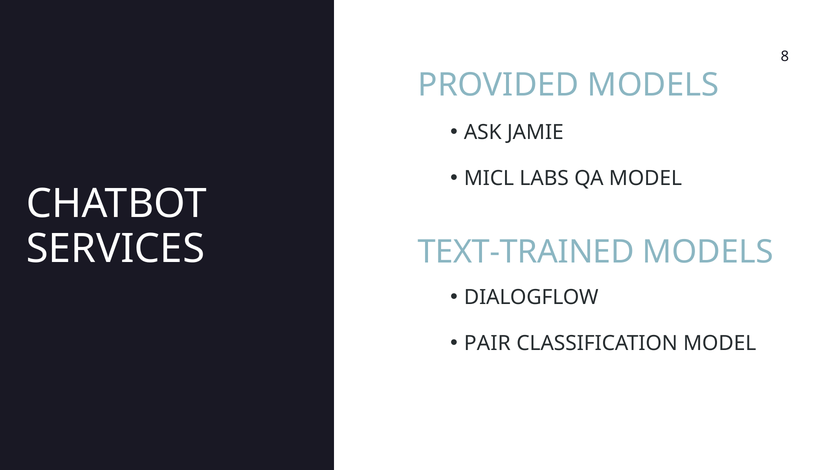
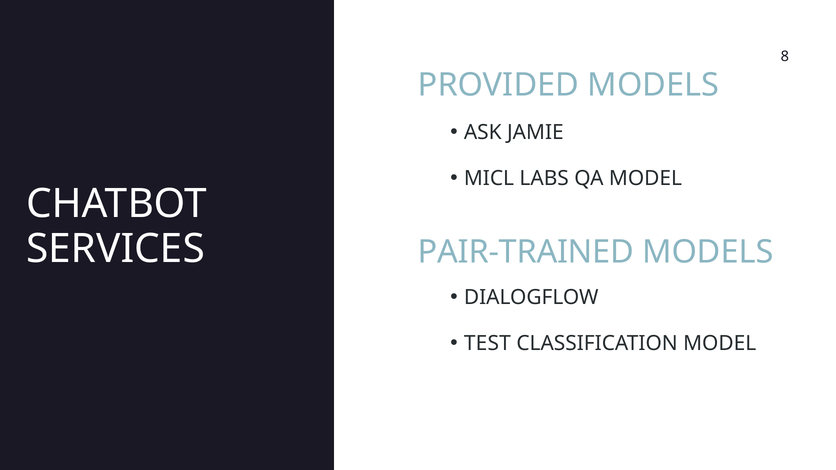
TEXT-TRAINED: TEXT-TRAINED -> PAIR-TRAINED (526, 252)
PAIR: PAIR -> TEST (487, 343)
